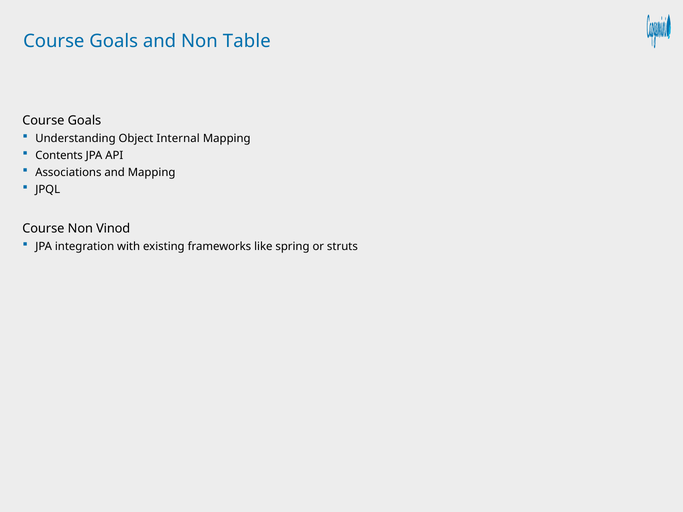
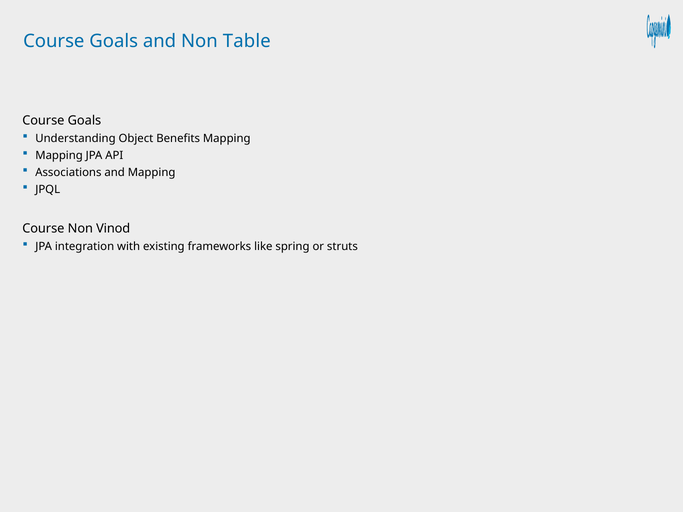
Internal: Internal -> Benefits (178, 138)
Contents: Contents -> Mapping (59, 155)
